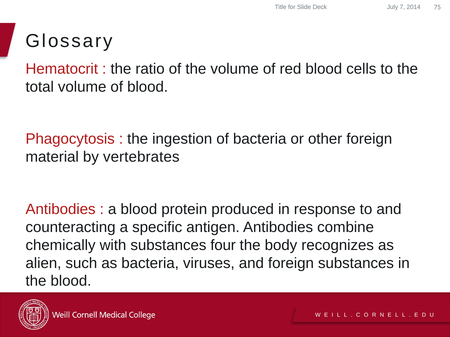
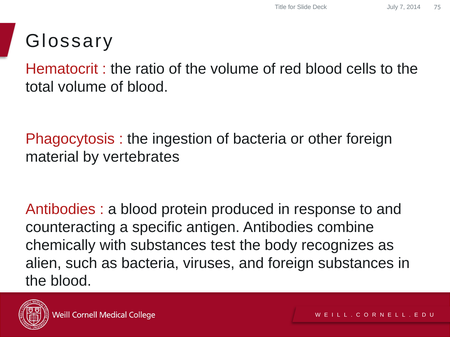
four: four -> test (223, 245)
